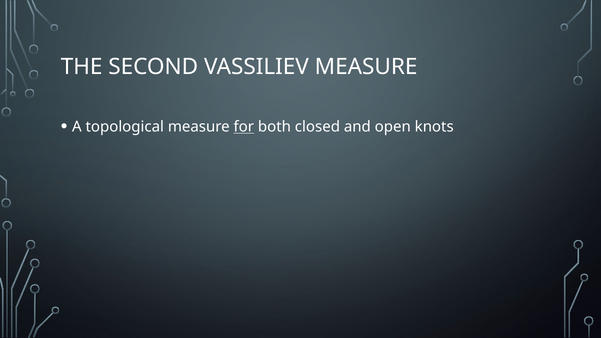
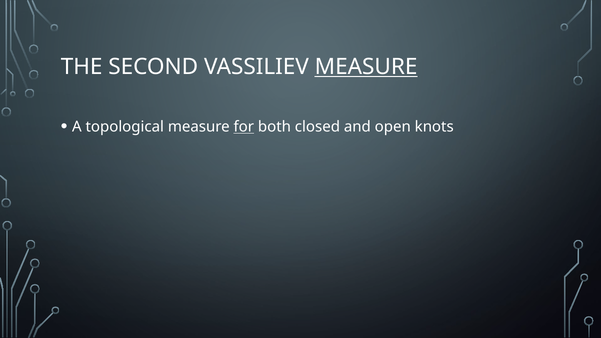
MEASURE underline: none -> present (366, 67)
